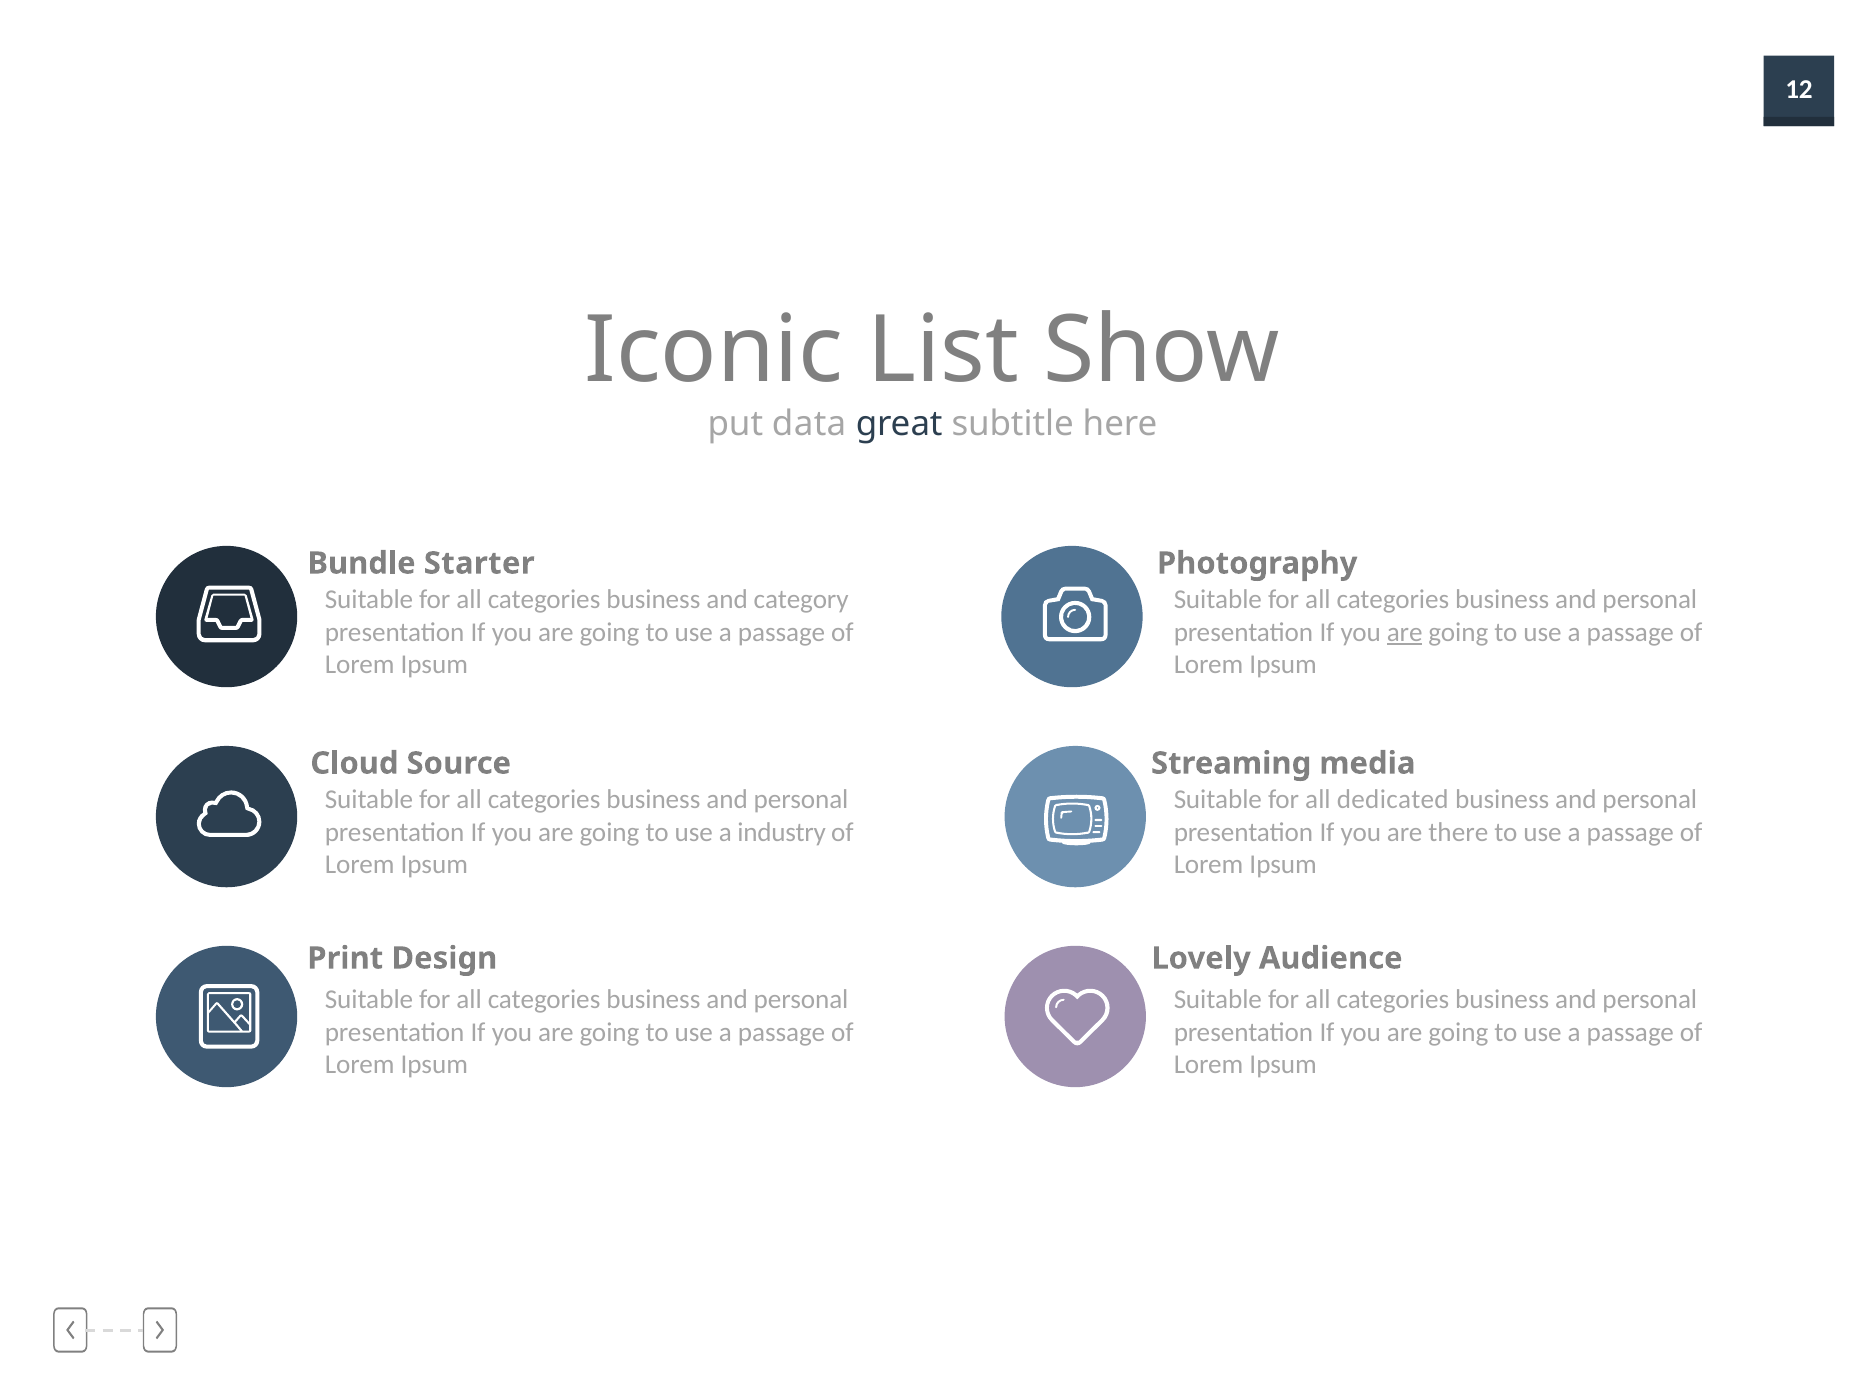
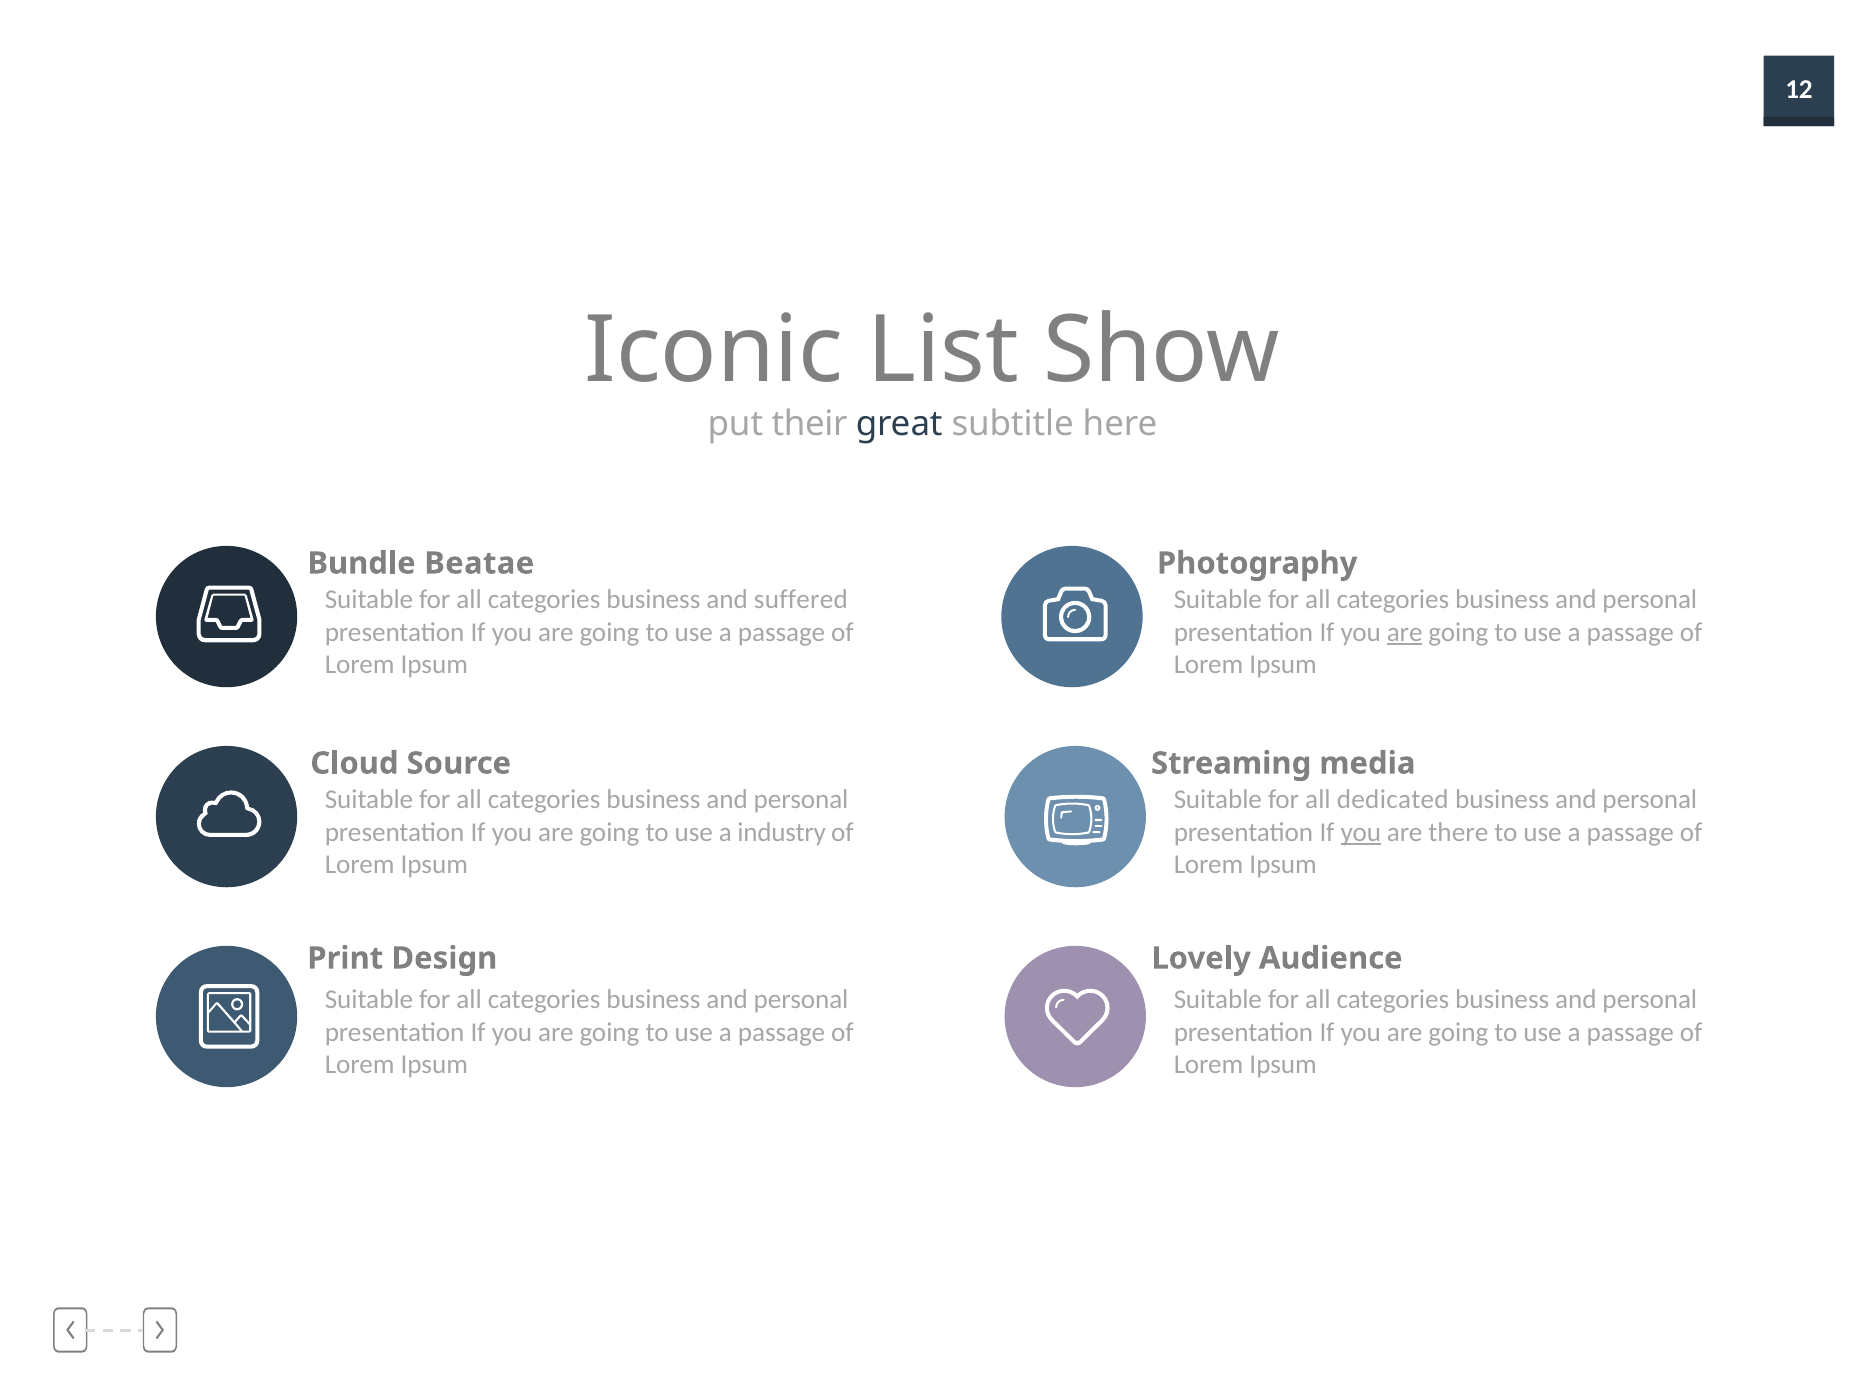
data: data -> their (810, 424)
Starter: Starter -> Beatae (479, 563)
category: category -> suffered (801, 600)
you underline: none -> present (1361, 832)
